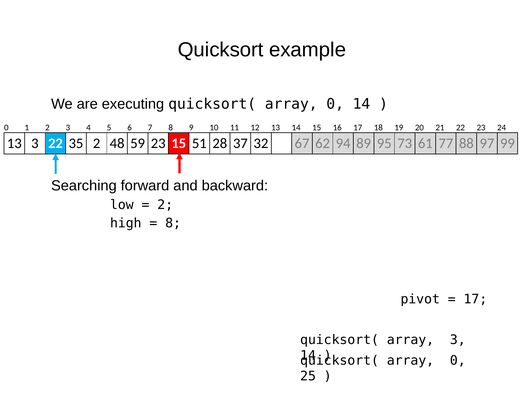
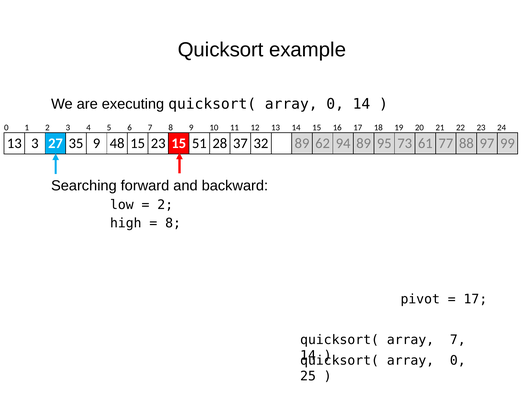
3 22: 22 -> 27 (55, 144)
35 2: 2 -> 9 (97, 144)
48 59: 59 -> 15 (138, 144)
32 67: 67 -> 89 (302, 144)
array 3: 3 -> 7 (458, 340)
